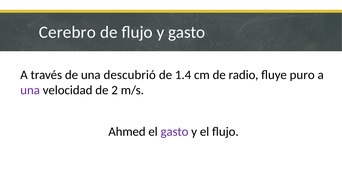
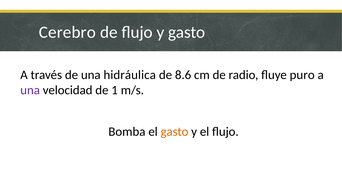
descubrió: descubrió -> hidráulica (130, 75)
1.4: 1.4 -> 8.6 (183, 75)
2: 2 -> 1 (115, 90)
Ahmed: Ahmed -> Bomba (127, 132)
gasto colour: purple -> orange (175, 132)
